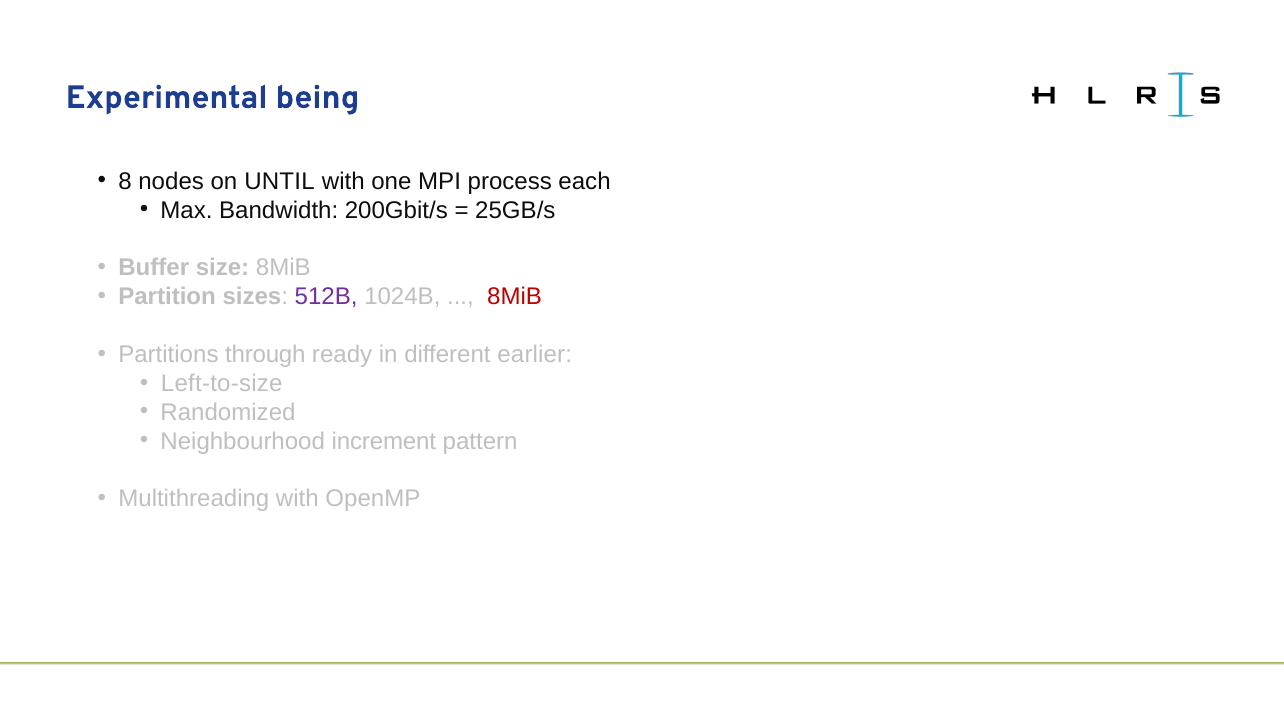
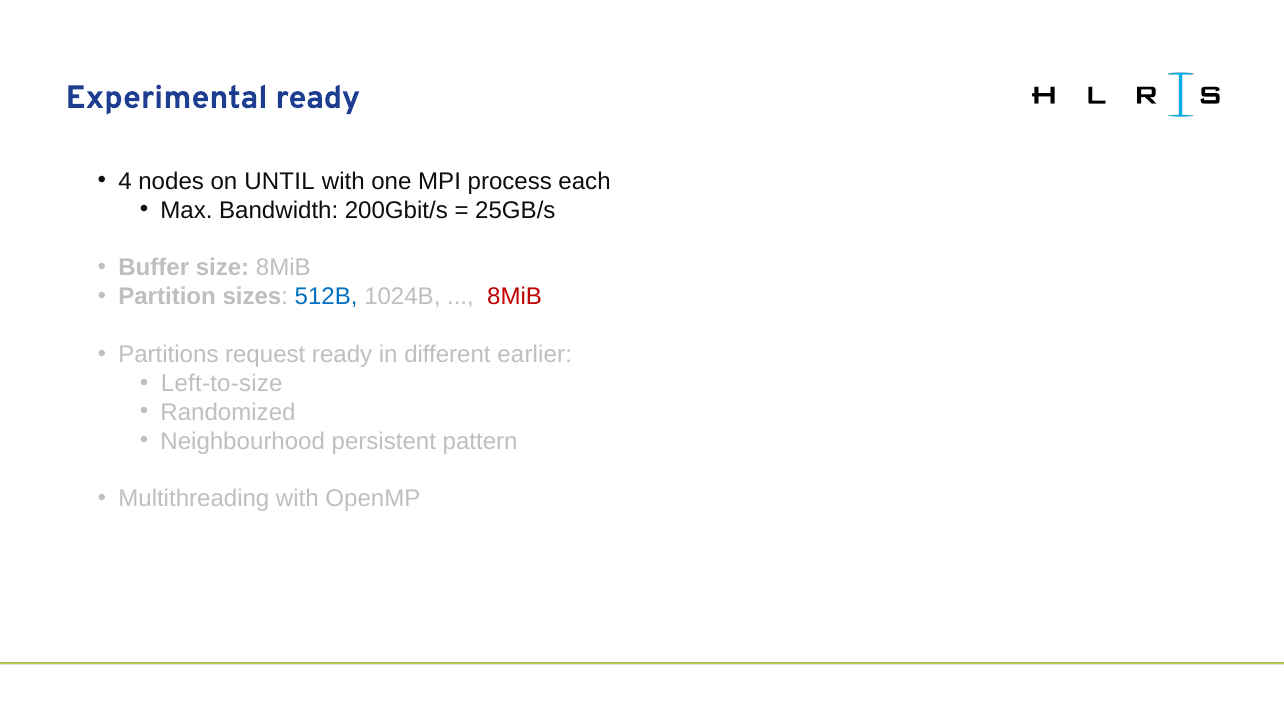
Experimental being: being -> ready (318, 97)
8: 8 -> 4 (125, 181)
512B colour: purple -> blue (326, 297)
through: through -> request (265, 355)
increment: increment -> persistent (384, 441)
